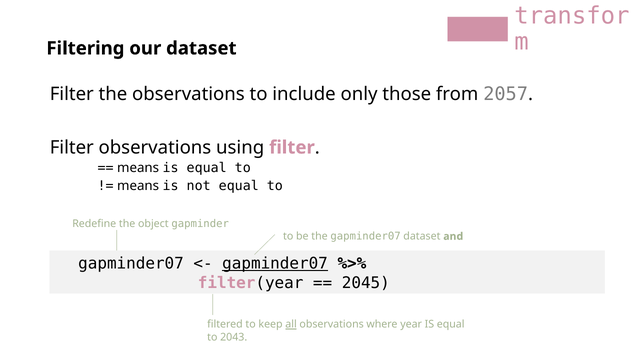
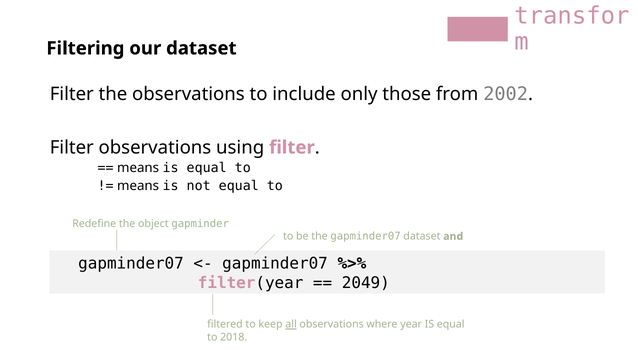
2057: 2057 -> 2002 (506, 94)
gapminder07 underline: present -> none (275, 264)
2045: 2045 -> 2049 (366, 283)
2043: 2043 -> 2018 (234, 337)
